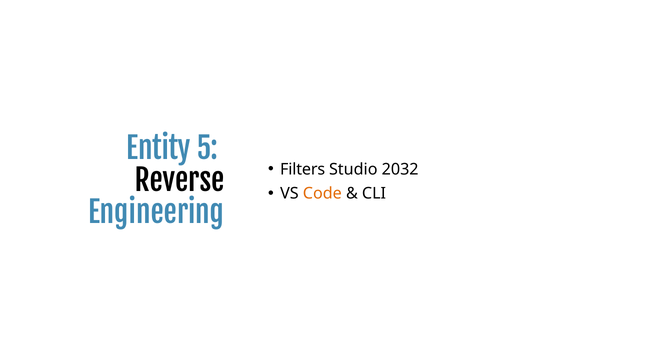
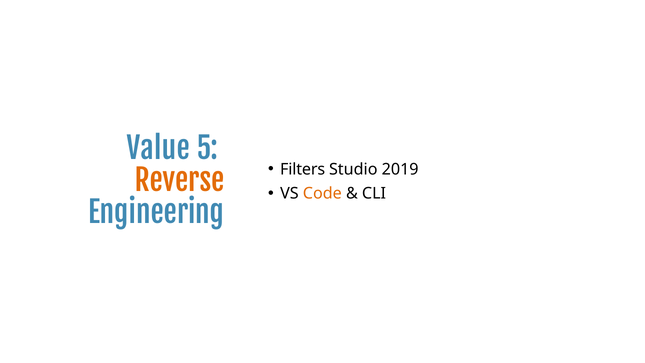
Entity: Entity -> Value (158, 149)
2032: 2032 -> 2019 (400, 169)
Reverse colour: black -> orange (180, 181)
